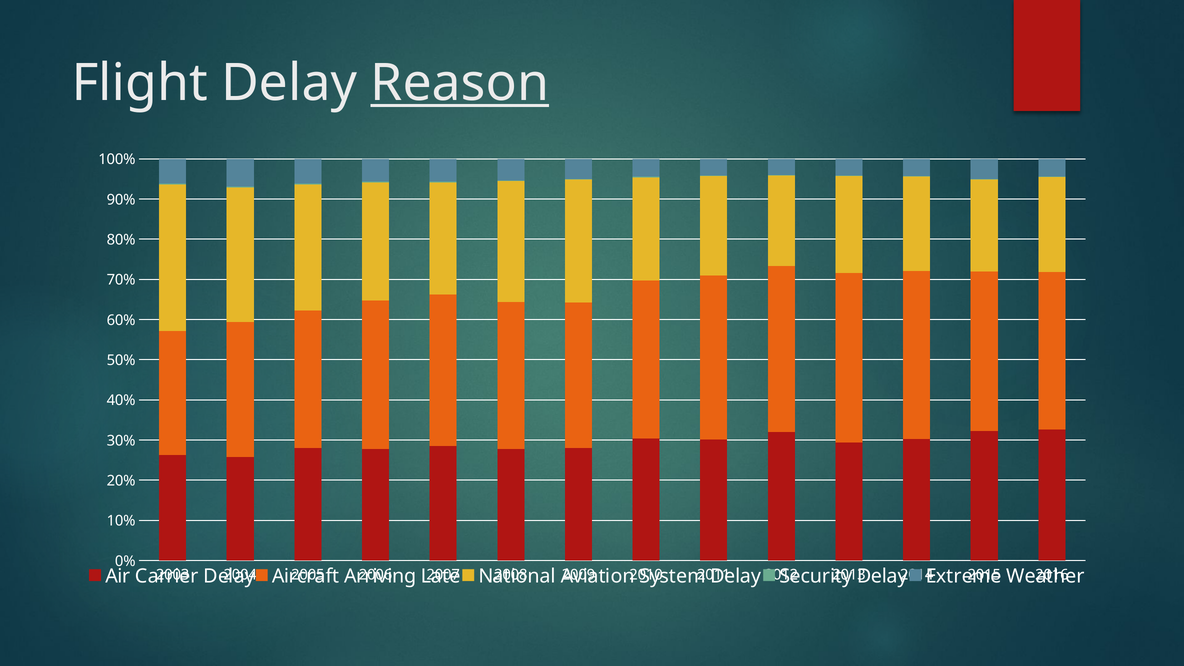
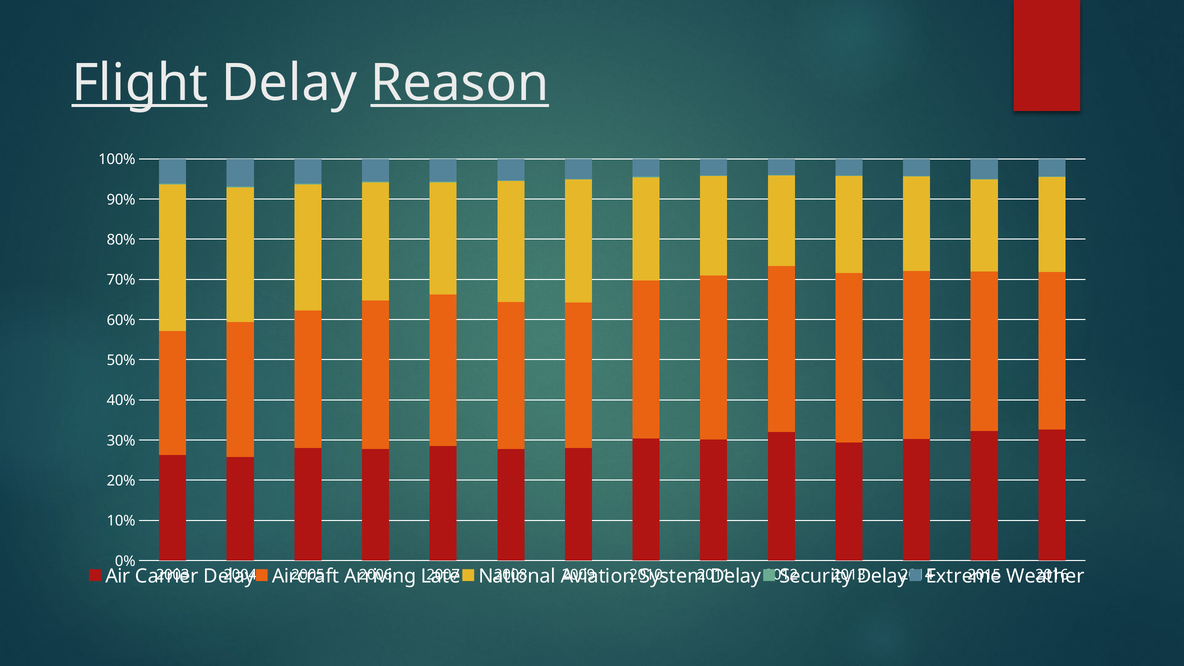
Flight underline: none -> present (140, 83)
